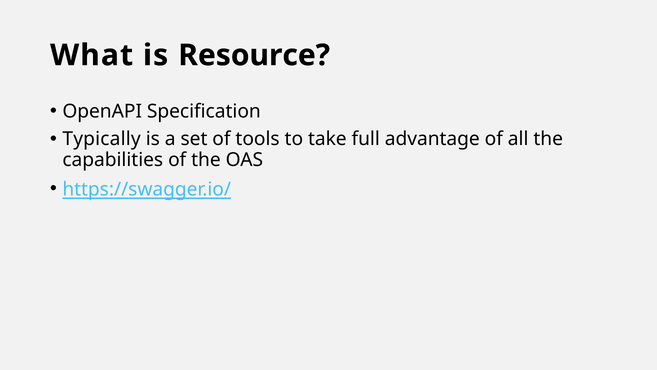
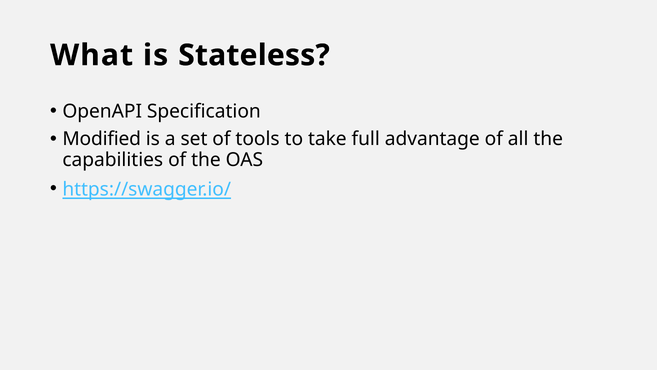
Resource: Resource -> Stateless (254, 55)
Typically: Typically -> Modified (102, 139)
